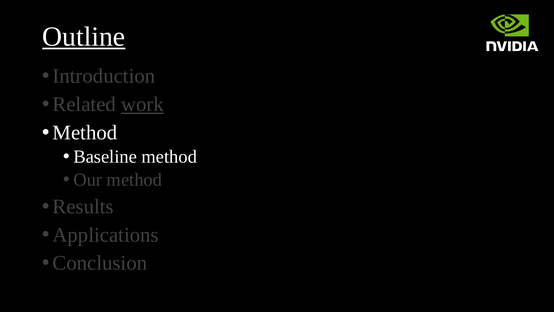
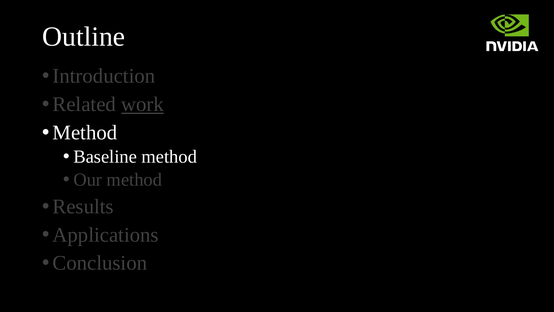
Outline underline: present -> none (84, 37)
